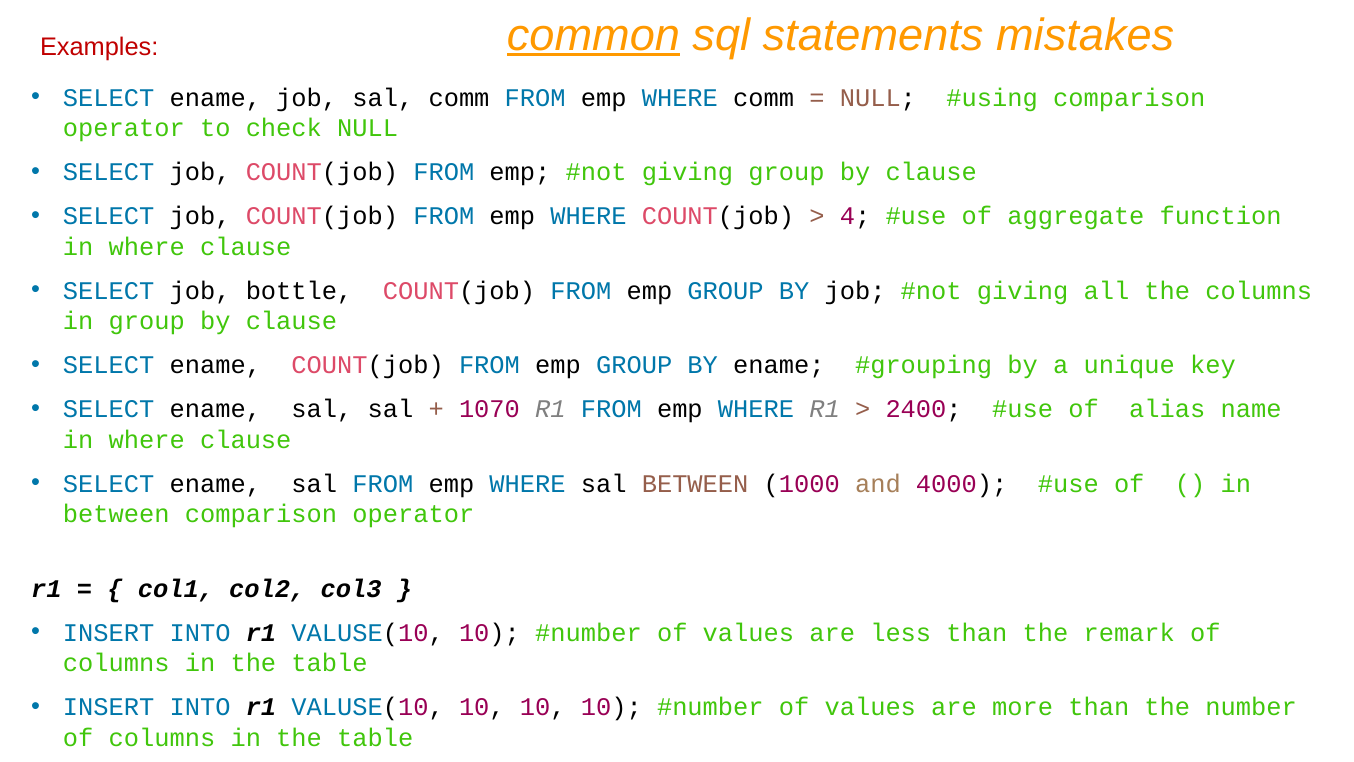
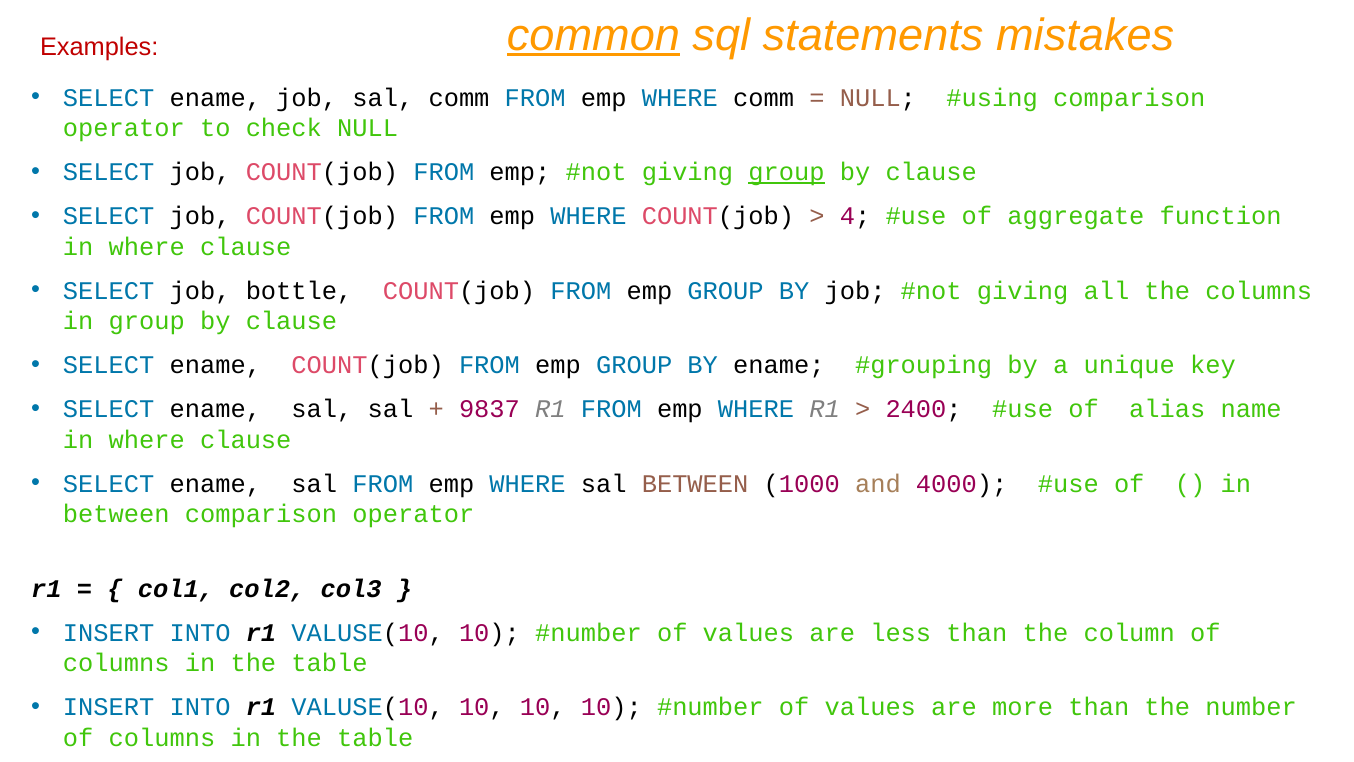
group underline: none -> present (787, 172)
1070: 1070 -> 9837 (489, 409)
remark: remark -> column (1129, 632)
